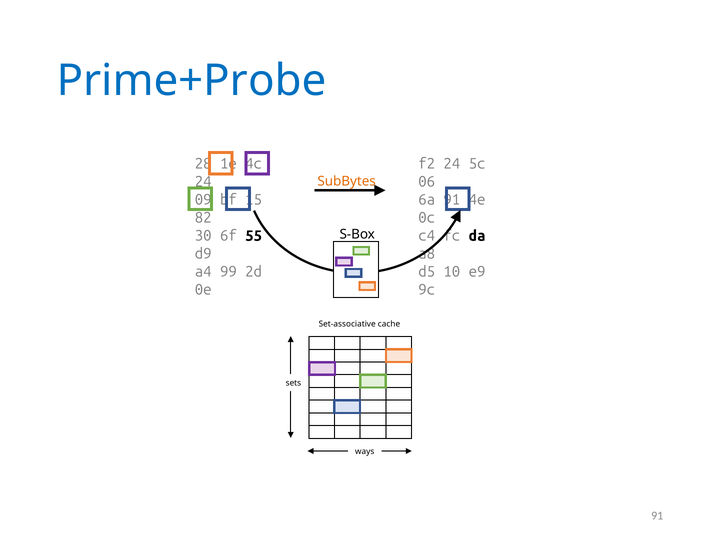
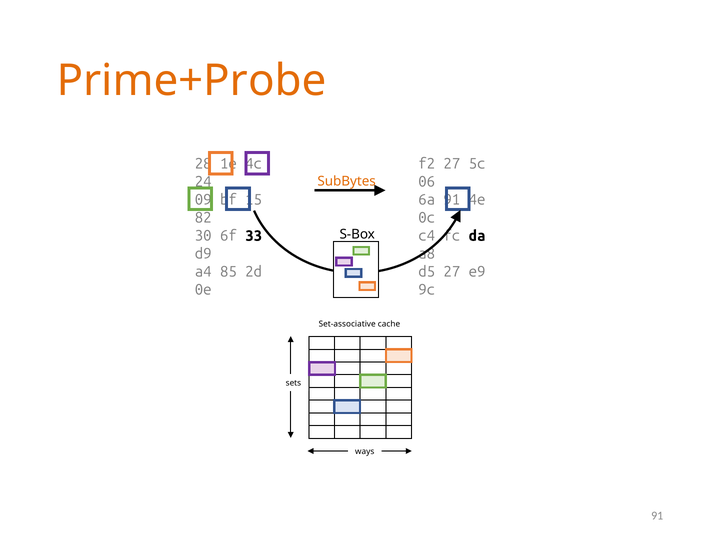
Prime+Probe colour: blue -> orange (192, 81)
f2 24: 24 -> 27 (452, 164)
55: 55 -> 33 (254, 236)
99: 99 -> 85 (228, 272)
d5 10: 10 -> 27 (452, 272)
